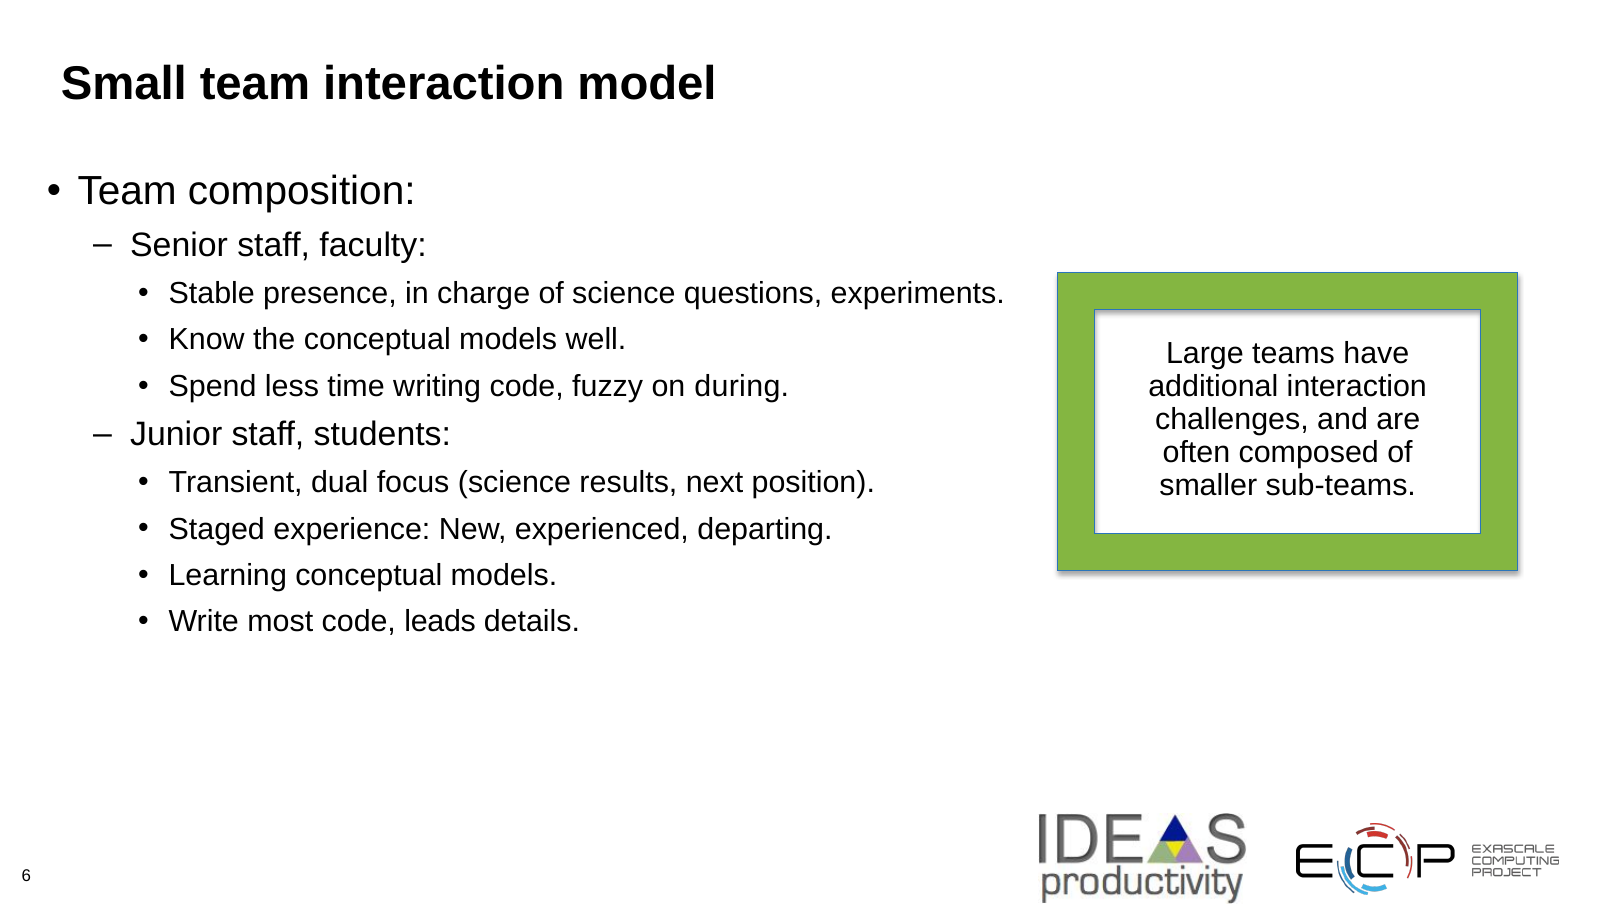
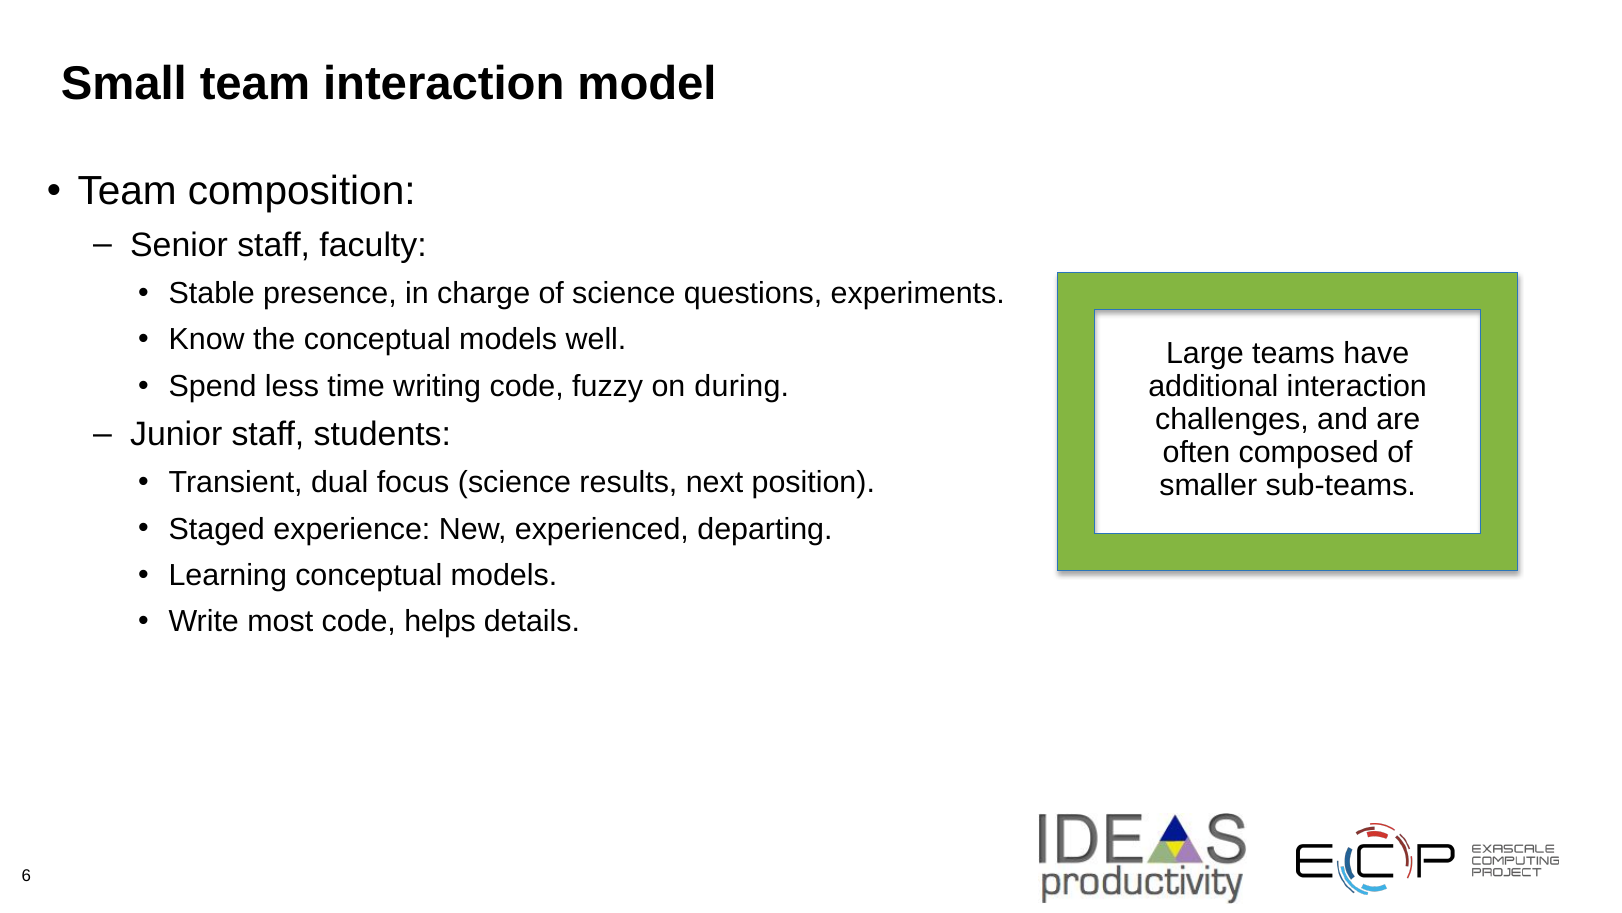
leads: leads -> helps (440, 622)
